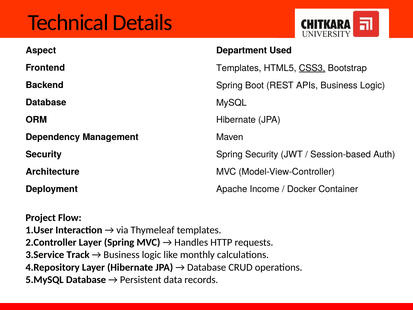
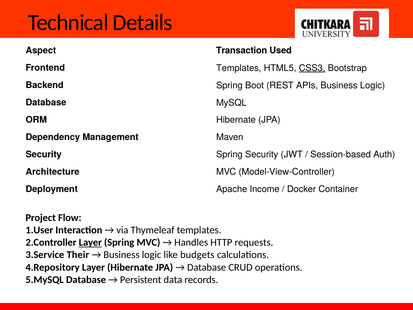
Department: Department -> Transaction (242, 50)
Layer underline: none -> present (90, 242)
Track: Track -> Their (78, 255)
monthly: monthly -> budgets (197, 255)
